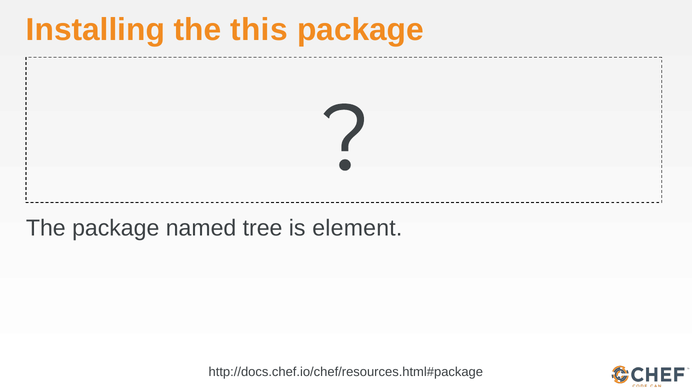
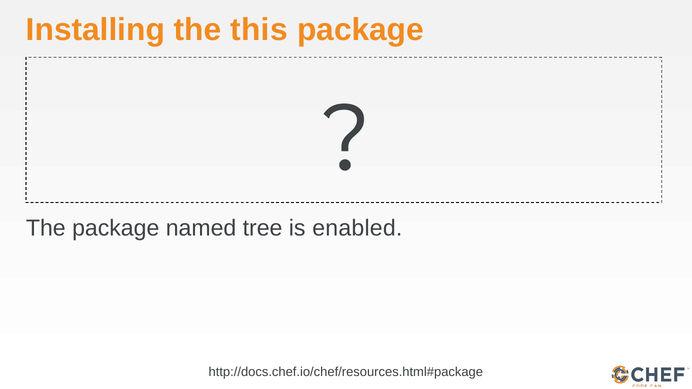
element: element -> enabled (357, 228)
